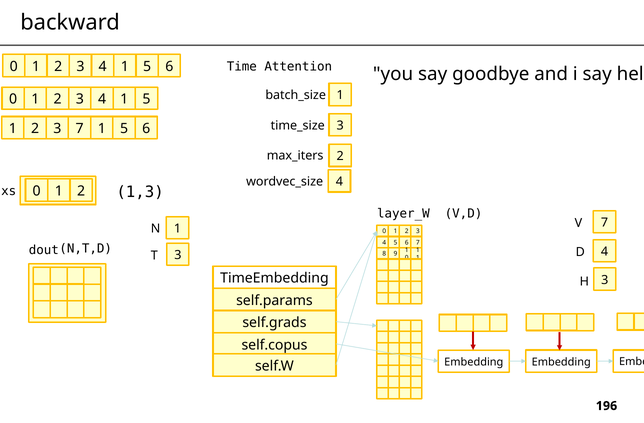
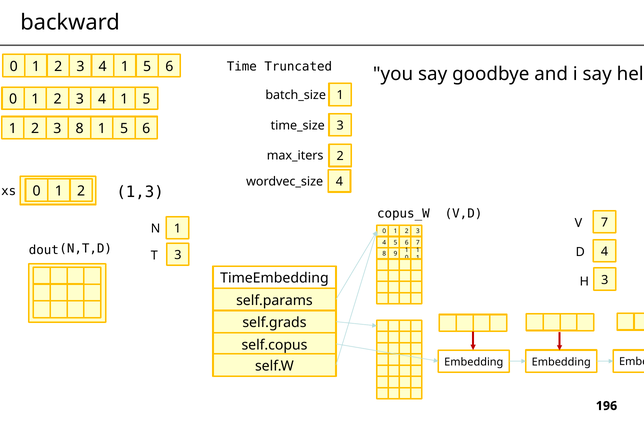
Attention: Attention -> Truncated (298, 67)
3 7: 7 -> 8 (80, 129)
layer_W: layer_W -> copus_W (403, 214)
